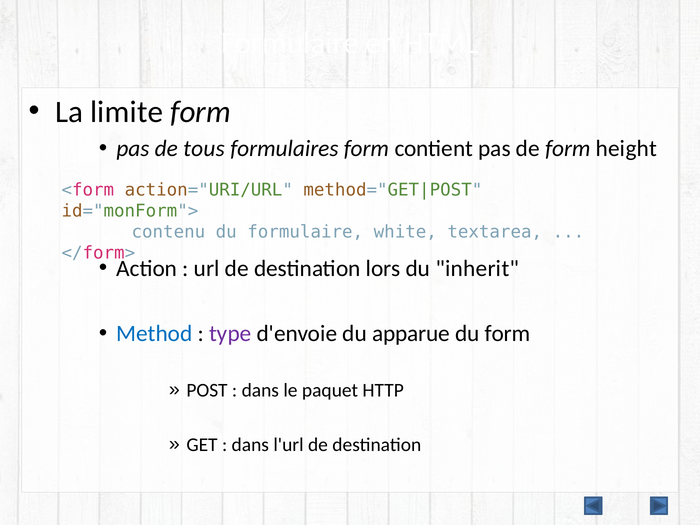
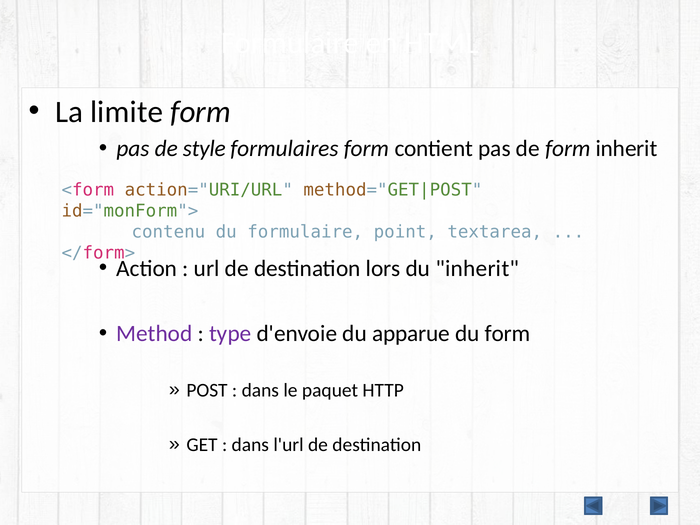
tous: tous -> style (204, 149)
form height: height -> inherit (627, 149)
white: white -> point (405, 232)
Method colour: blue -> purple (154, 334)
